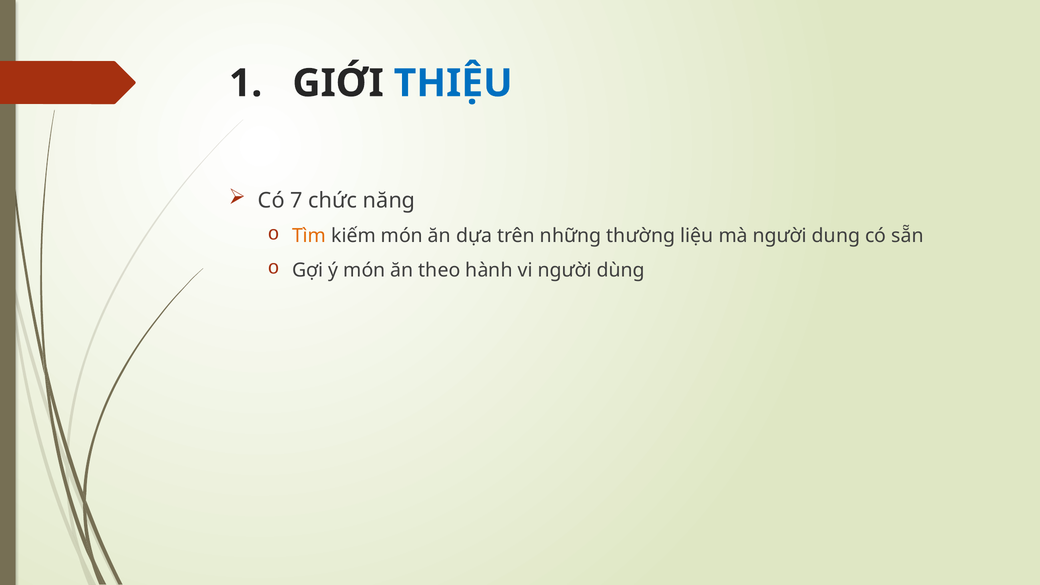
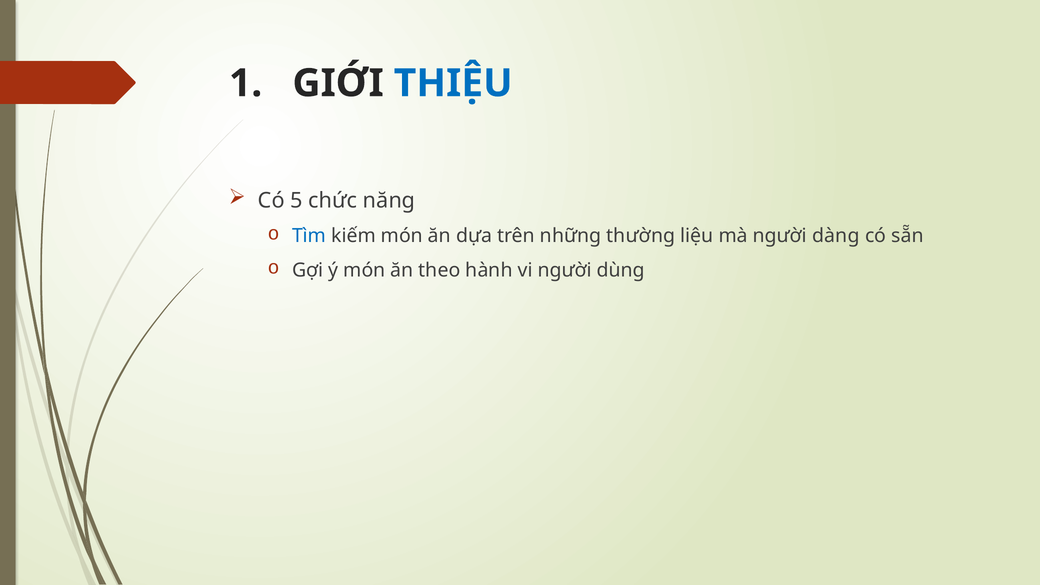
7: 7 -> 5 (297, 200)
Tìm colour: orange -> blue (309, 236)
dung: dung -> dàng (836, 236)
